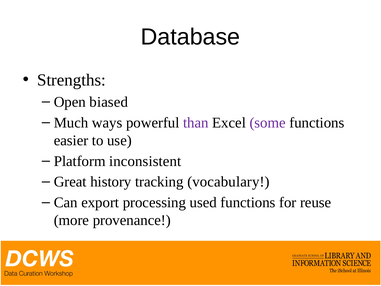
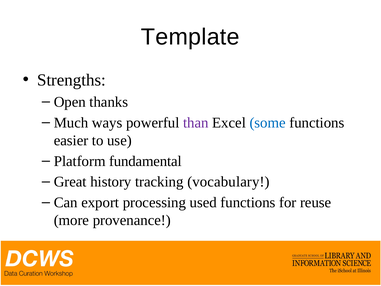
Database: Database -> Template (190, 37)
biased: biased -> thanks (109, 102)
some colour: purple -> blue (268, 123)
inconsistent: inconsistent -> fundamental (145, 161)
